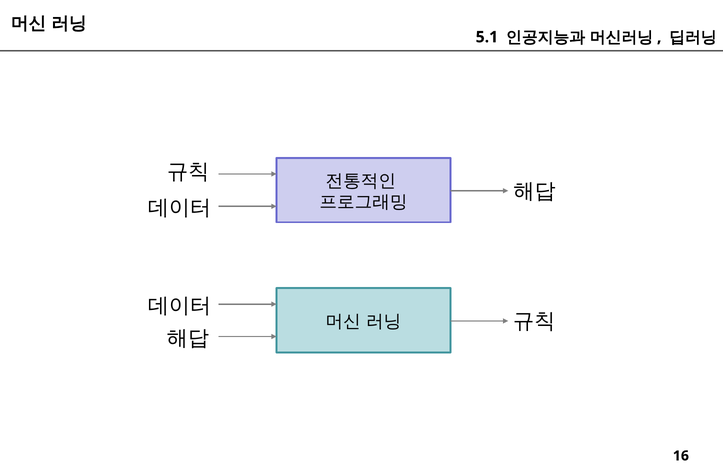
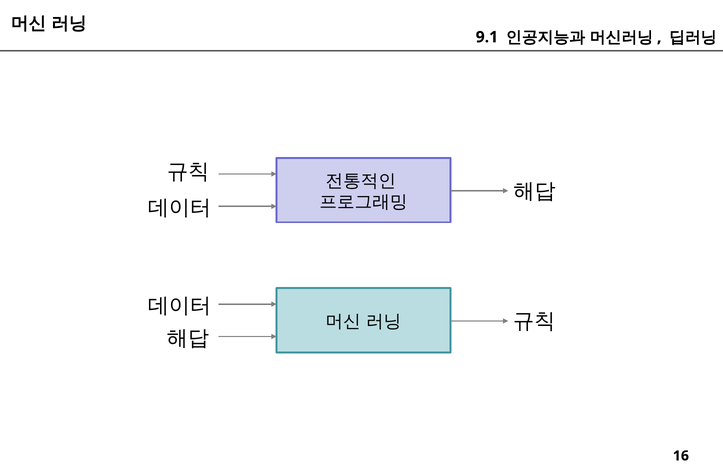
5.1: 5.1 -> 9.1 (487, 37)
